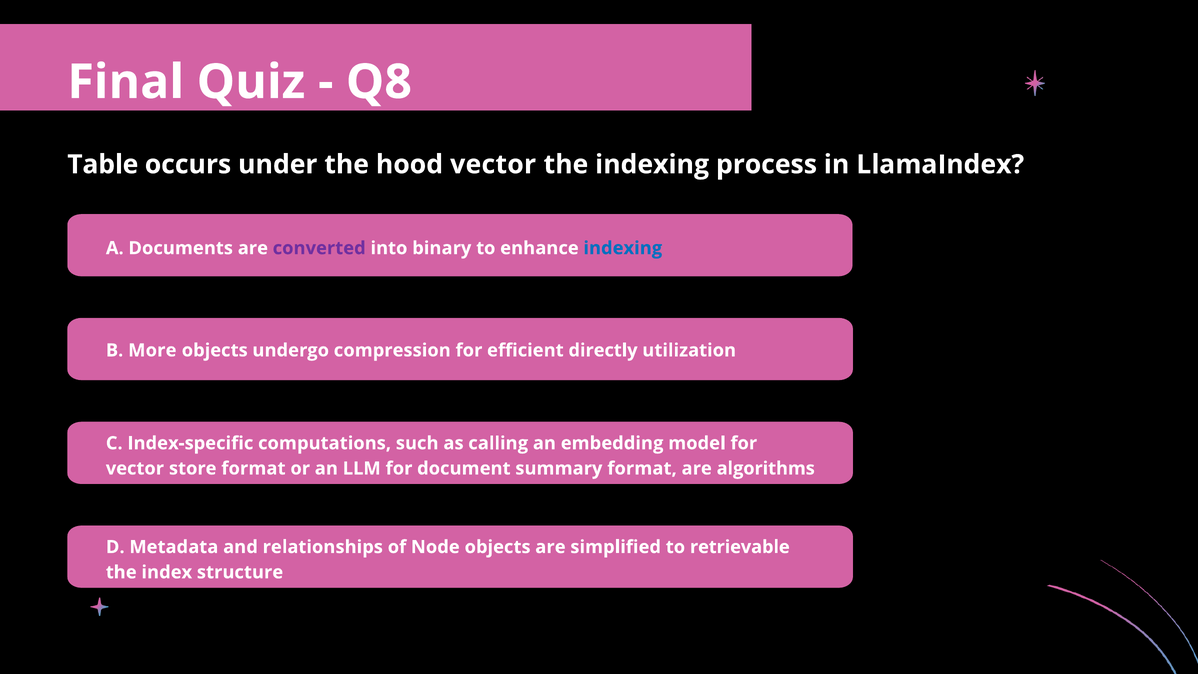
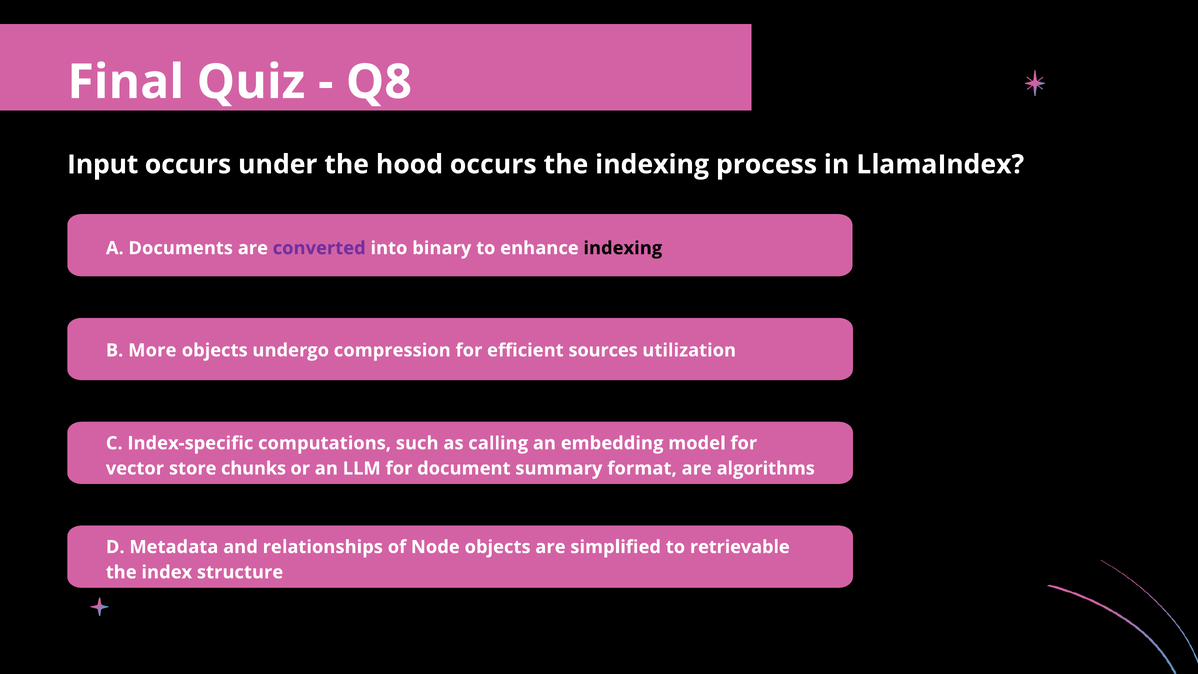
Table: Table -> Input (103, 164)
hood vector: vector -> occurs (493, 164)
indexing colour: blue -> black (623, 248)
directly: directly -> sources (603, 350)
store format: format -> chunks (254, 468)
